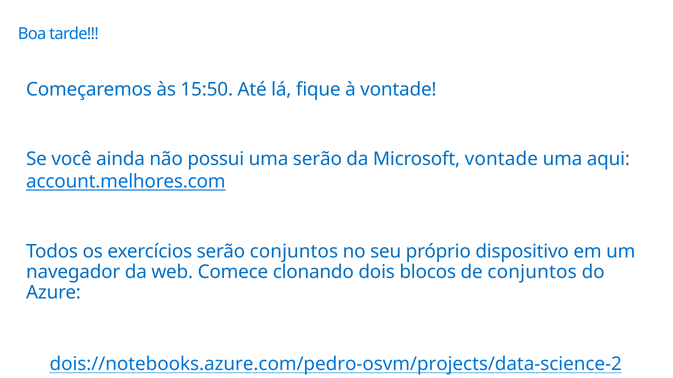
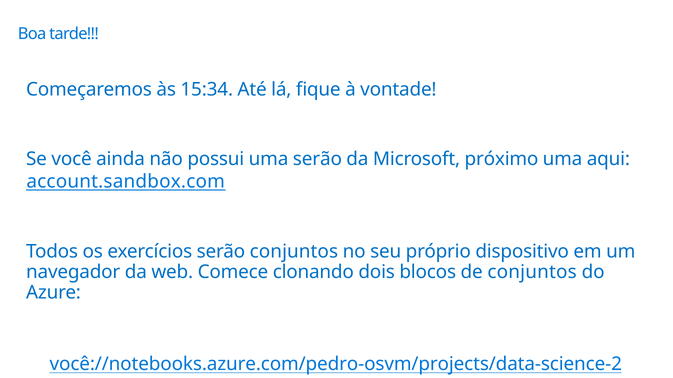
15:50: 15:50 -> 15:34 (207, 89)
Microsoft vontade: vontade -> próximo (502, 159)
account.melhores.com: account.melhores.com -> account.sandbox.com (126, 182)
dois://notebooks.azure.com/pedro-osvm/projects/data-science-2: dois://notebooks.azure.com/pedro-osvm/projects/data-science-2 -> você://notebooks.azure.com/pedro-osvm/projects/data-science-2 (336, 365)
